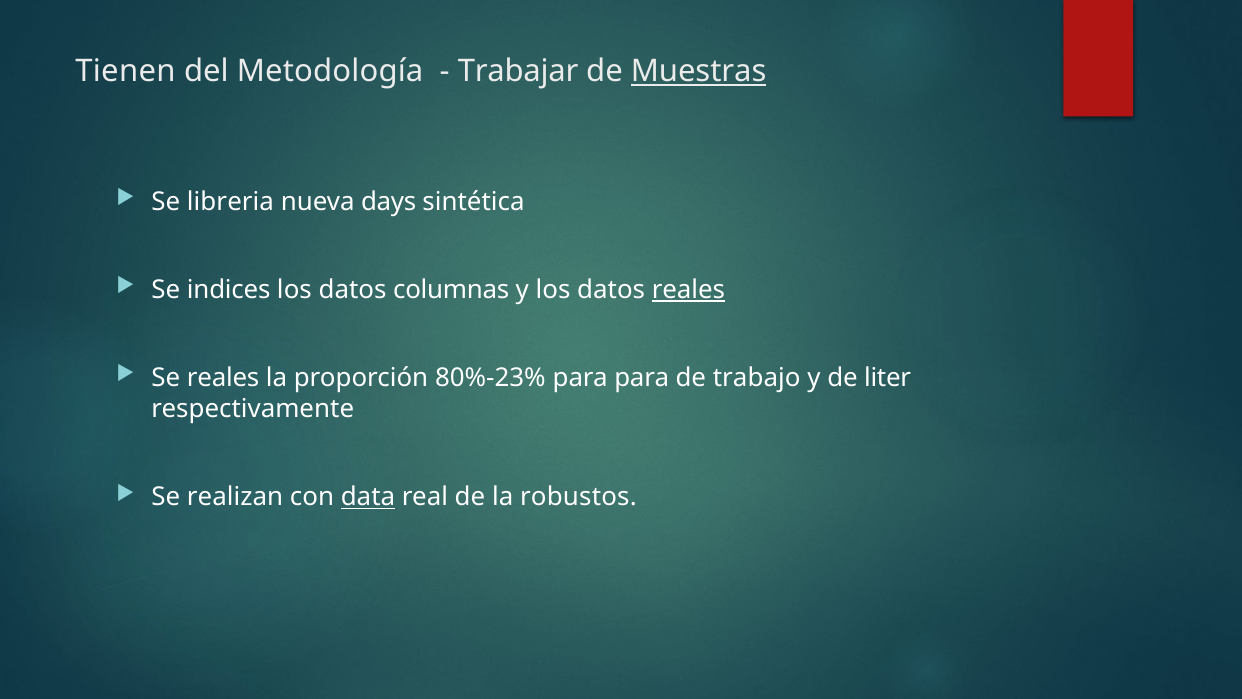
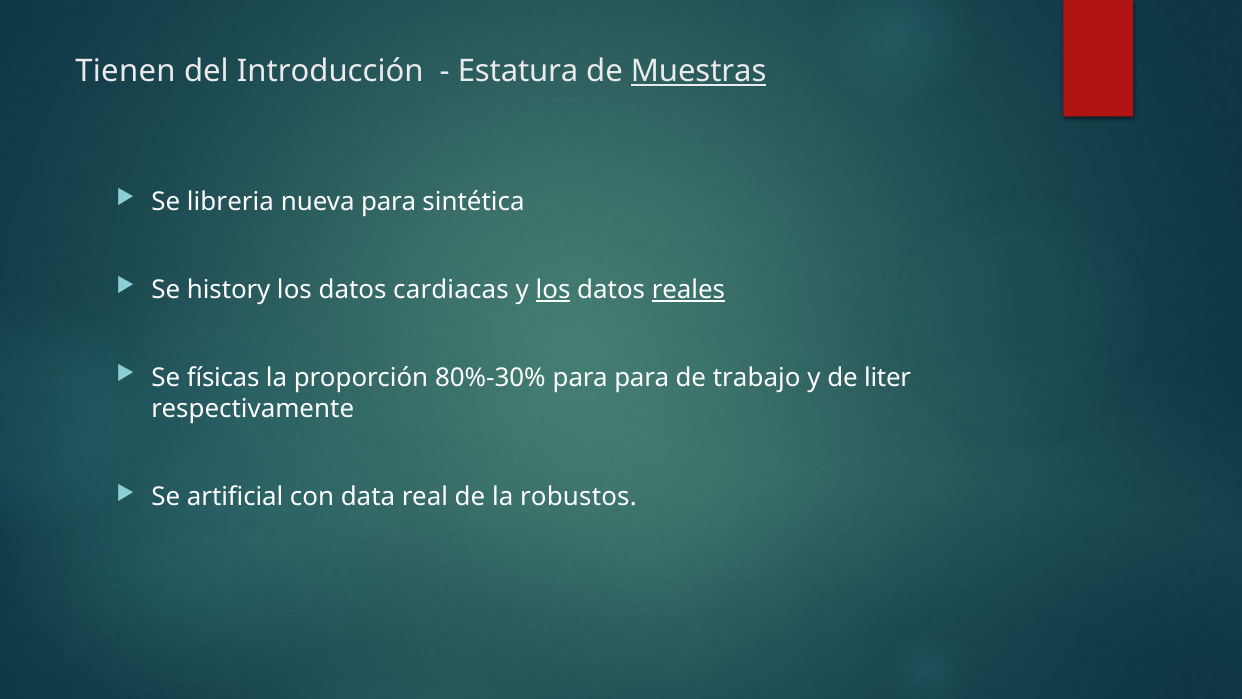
Metodología: Metodología -> Introducción (330, 72)
Trabajar: Trabajar -> Estatura (518, 72)
nueva days: days -> para (389, 202)
indices: indices -> history (229, 290)
columnas: columnas -> cardiacas (451, 290)
los underline: none -> present (553, 290)
Se reales: reales -> físicas (223, 378)
80%-23%: 80%-23% -> 80%-30% (490, 378)
realizan: realizan -> artificial (235, 497)
data underline: present -> none (368, 497)
